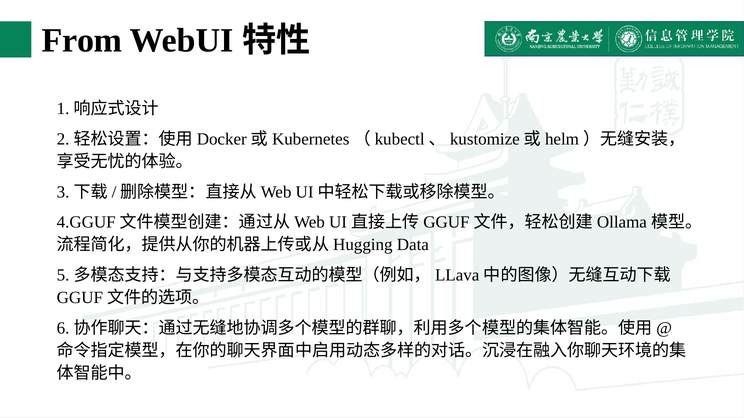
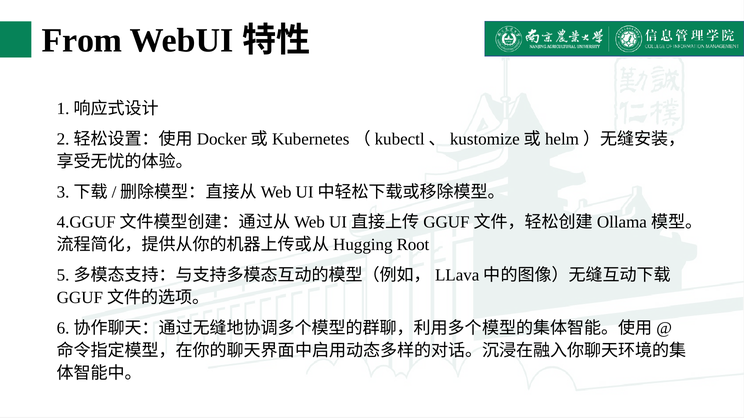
Data: Data -> Root (413, 245)
